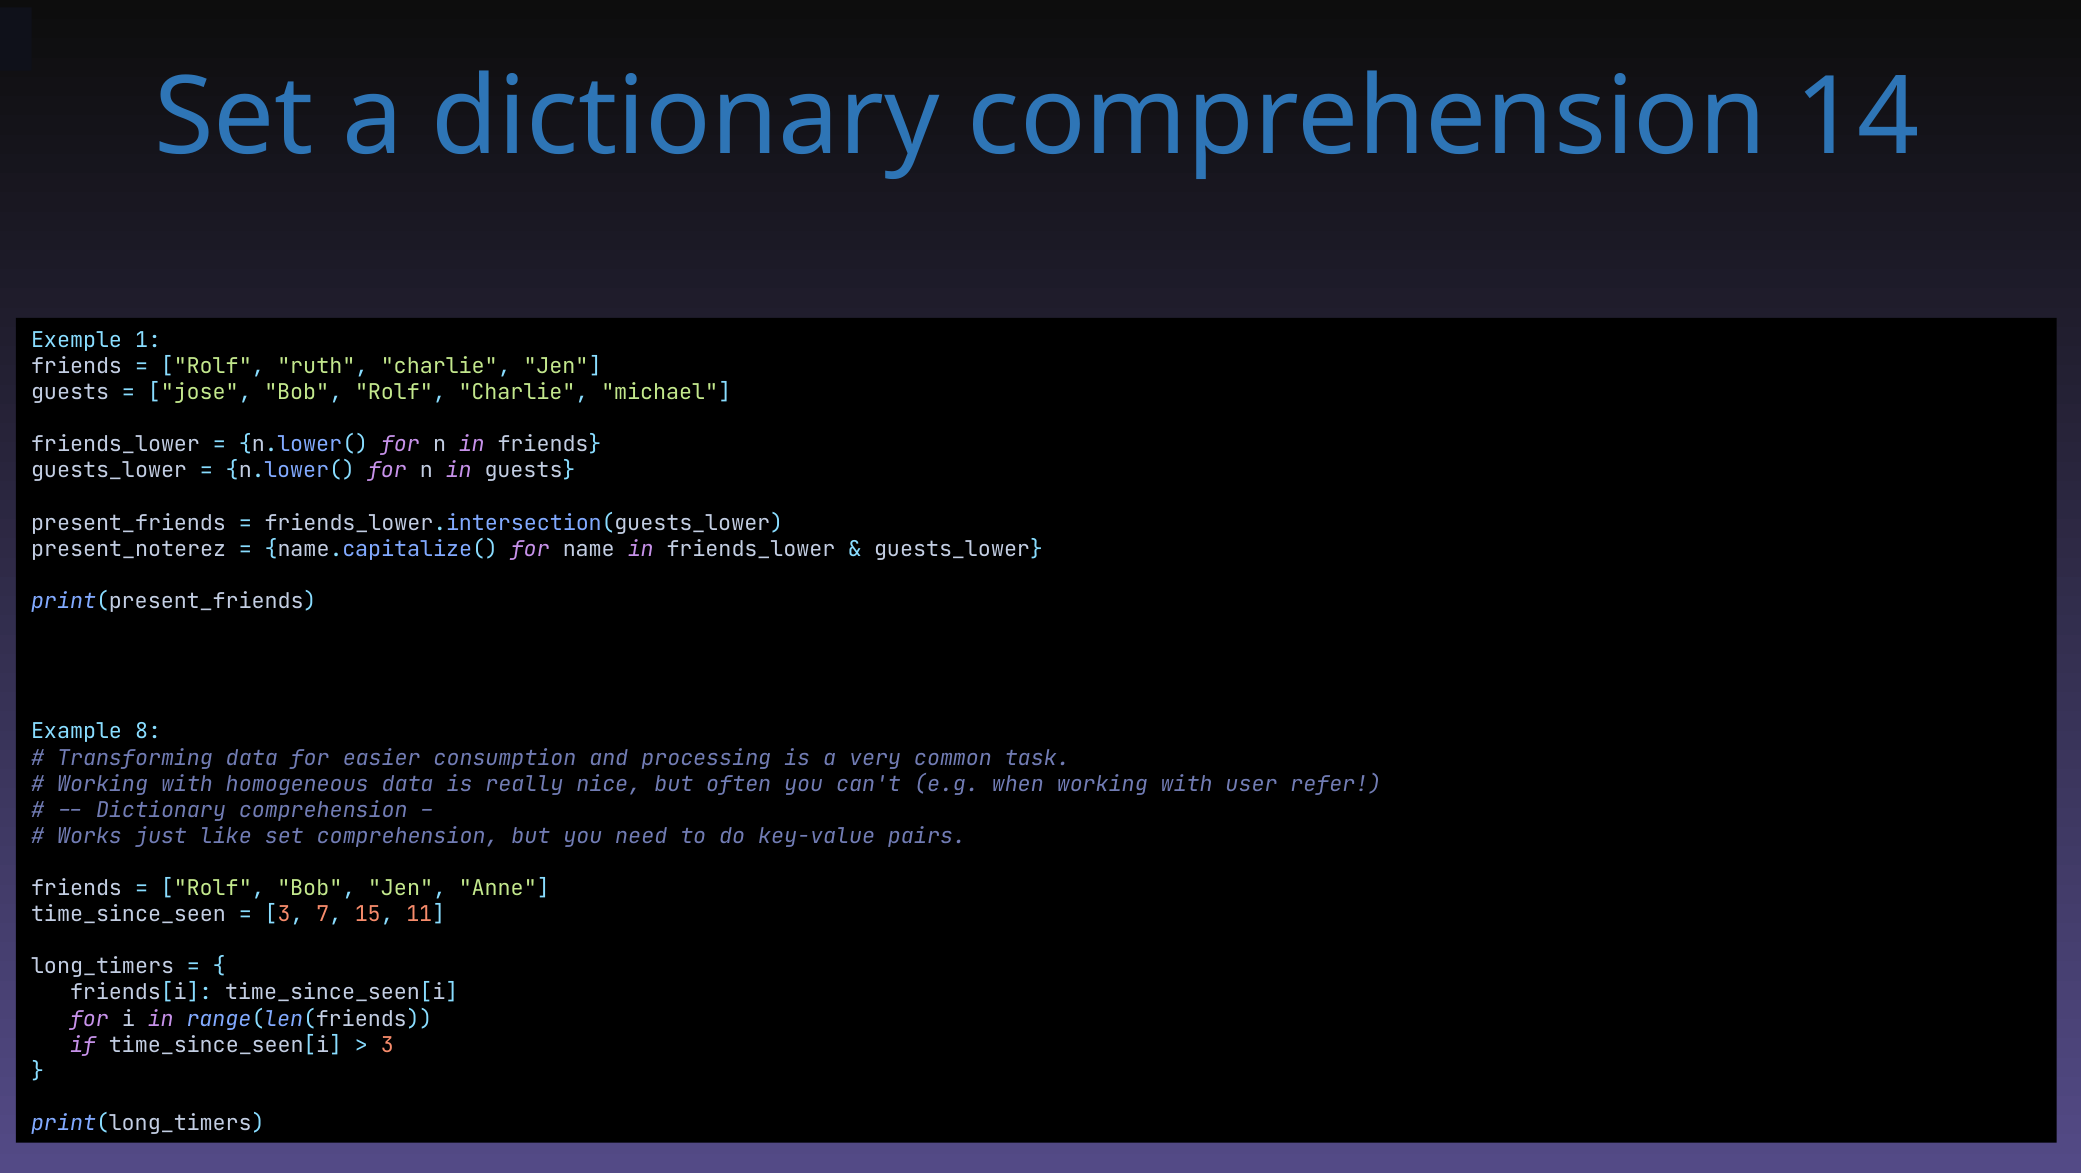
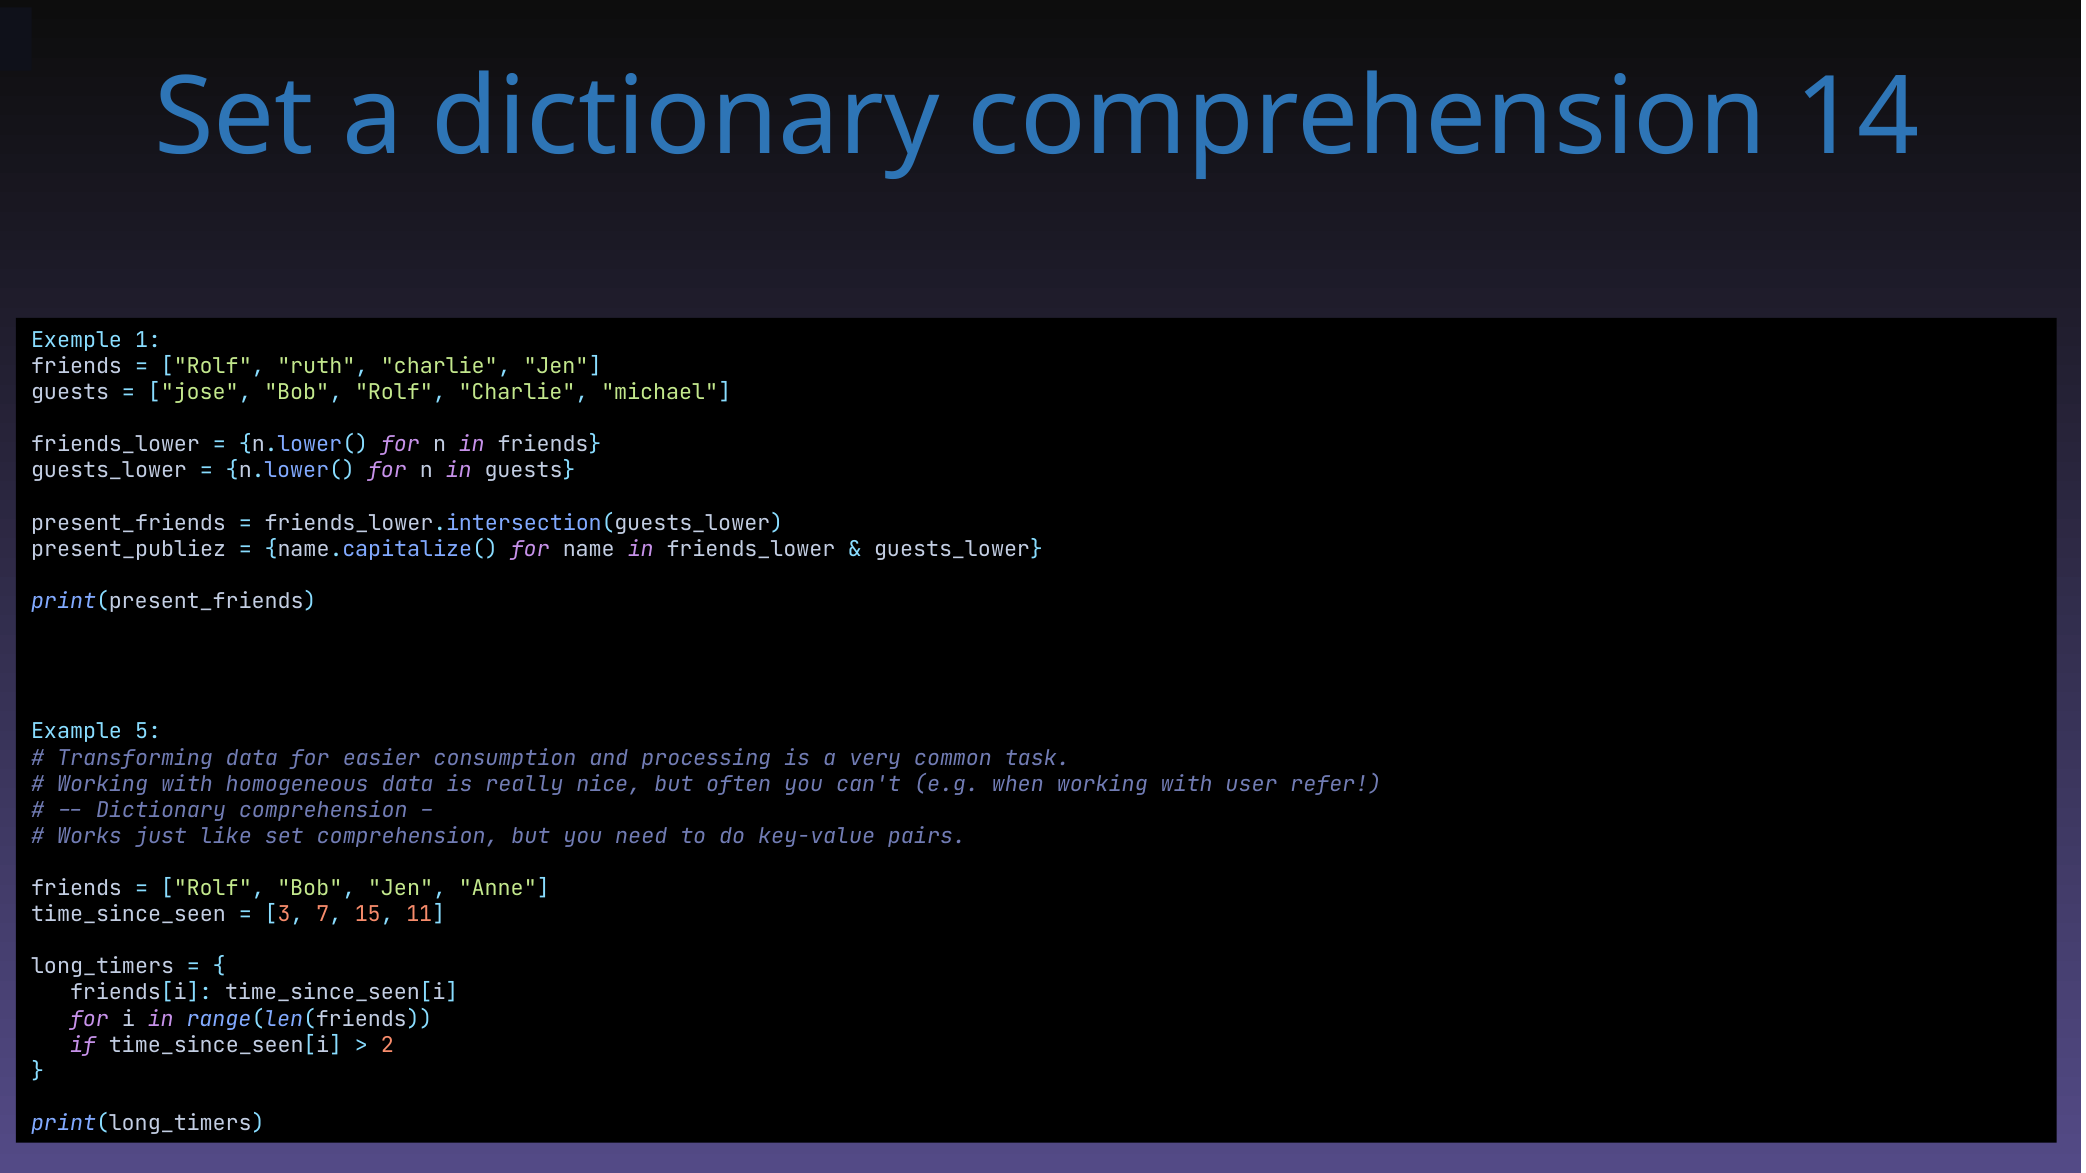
present_noterez: present_noterez -> present_publiez (129, 549)
8: 8 -> 5 (148, 732)
3: 3 -> 2 (387, 1045)
